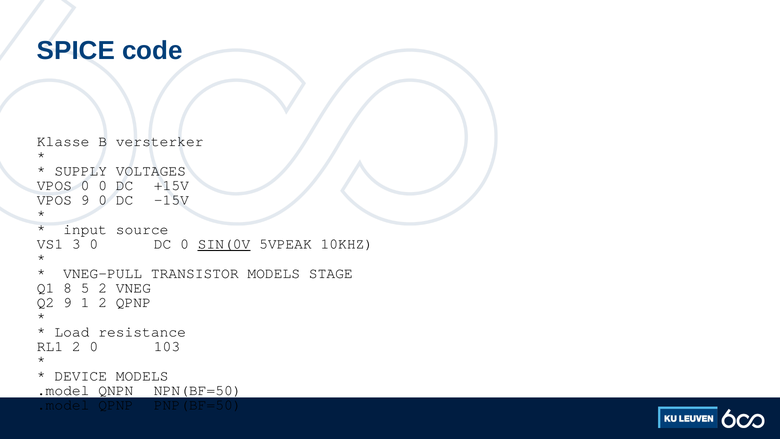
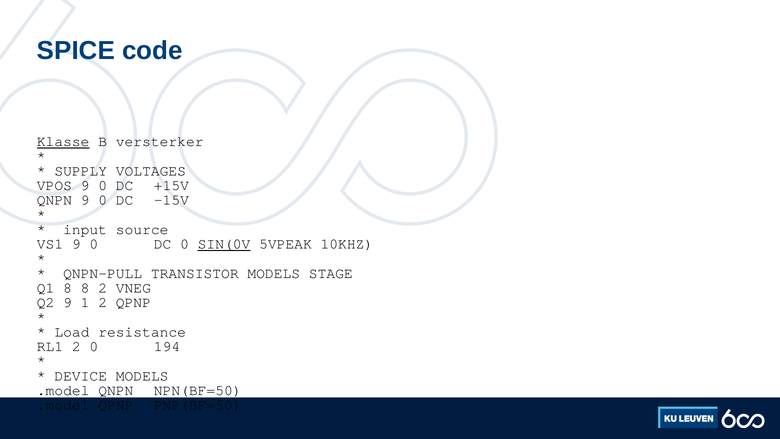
Klasse underline: none -> present (63, 142)
VPOS 0: 0 -> 9 (85, 185)
VPOS: VPOS -> QNPN (54, 200)
VS1 3: 3 -> 9 (76, 244)
VNEG-PULL: VNEG-PULL -> QNPN-PULL (103, 273)
8 5: 5 -> 8 (85, 288)
103: 103 -> 194 (167, 346)
